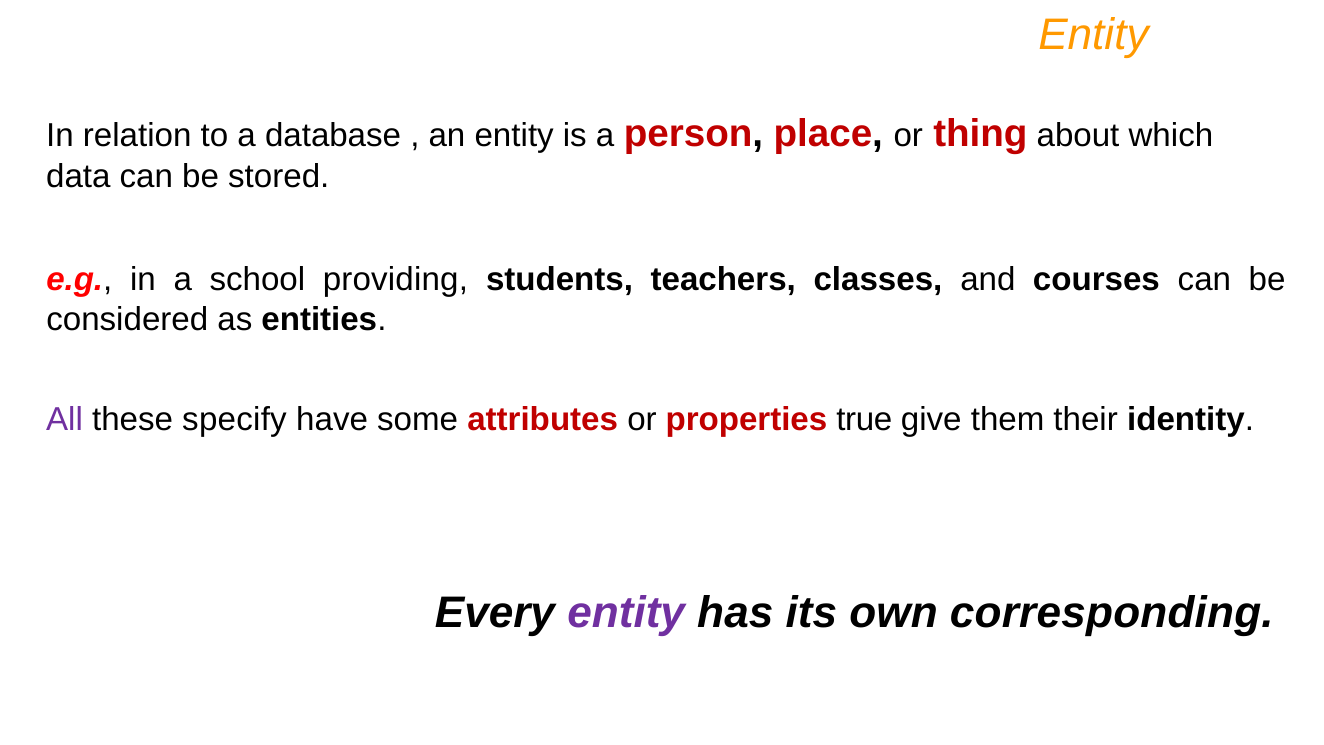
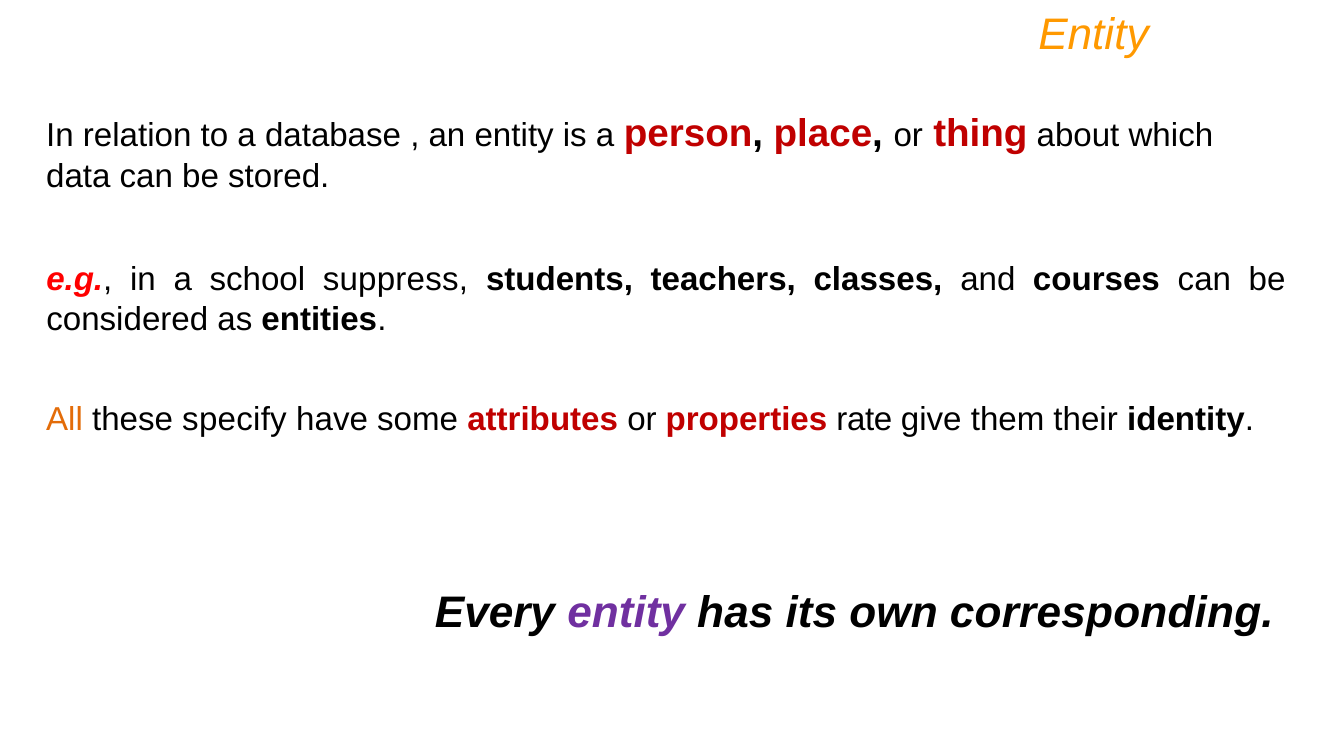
providing: providing -> suppress (395, 279)
All colour: purple -> orange (65, 420)
true: true -> rate (864, 420)
